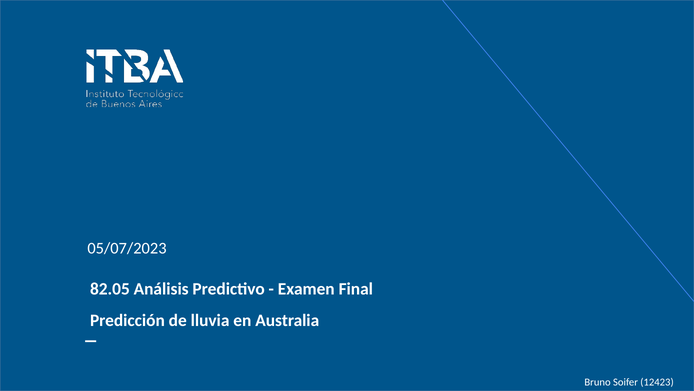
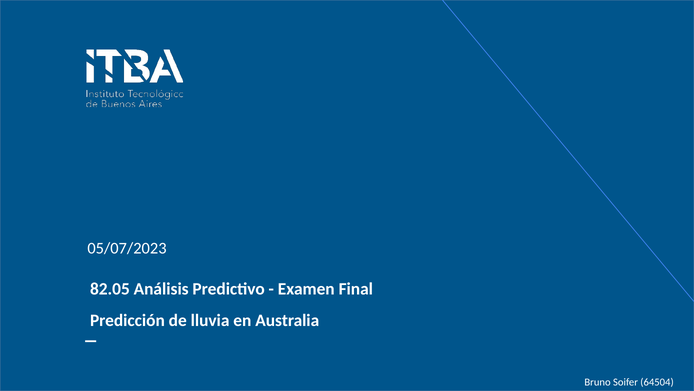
12423: 12423 -> 64504 (657, 381)
